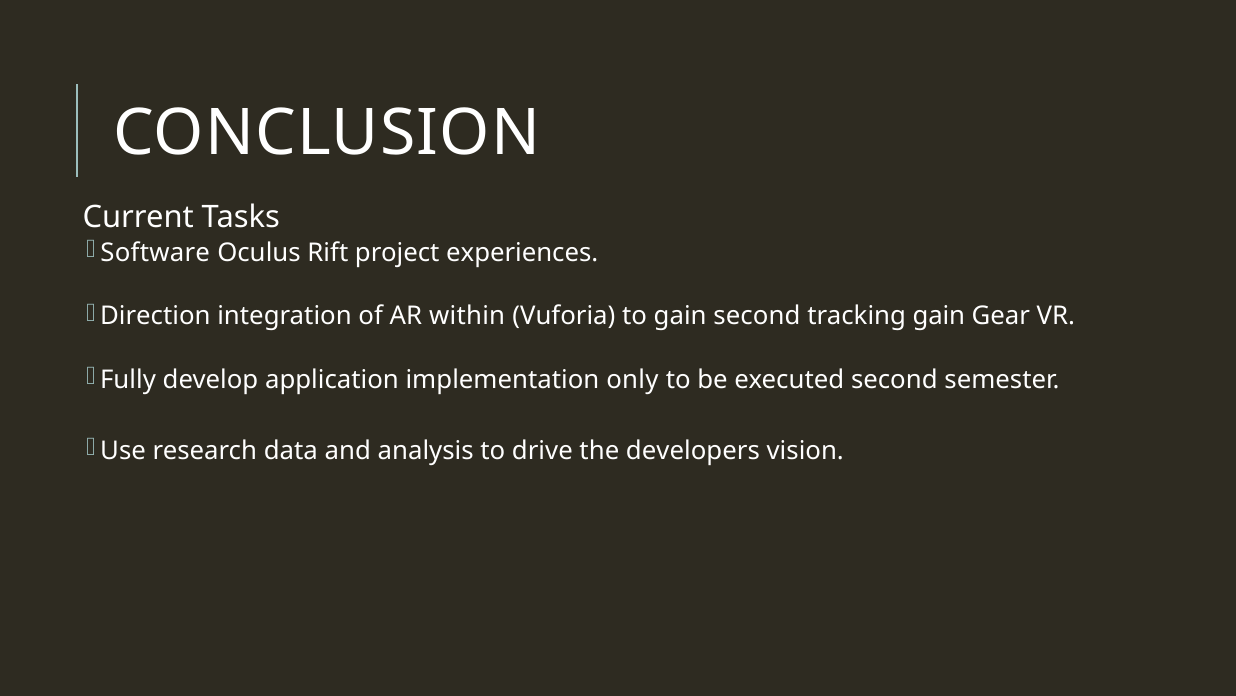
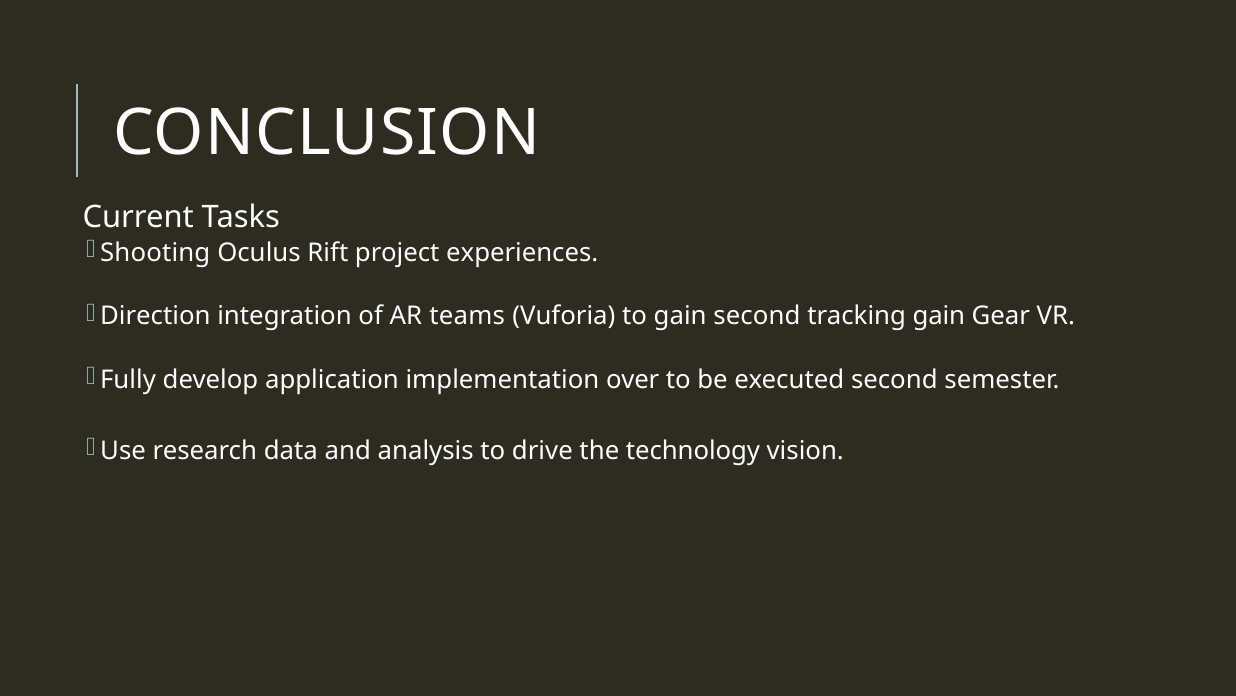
Software: Software -> Shooting (155, 253)
within: within -> teams (467, 316)
only: only -> over (633, 380)
developers: developers -> technology (693, 451)
